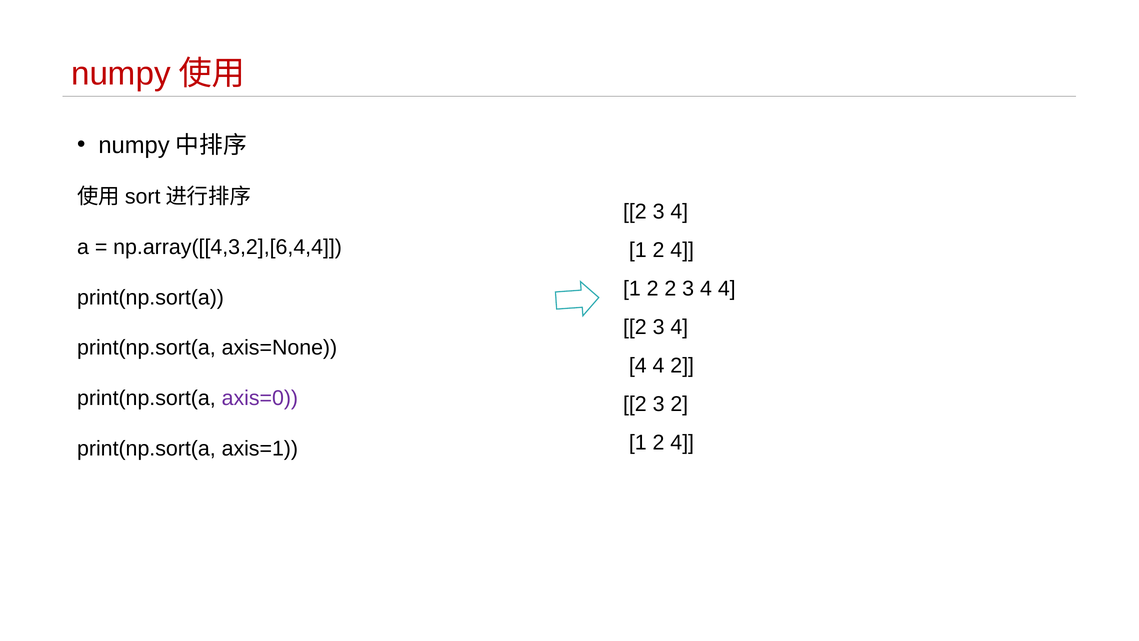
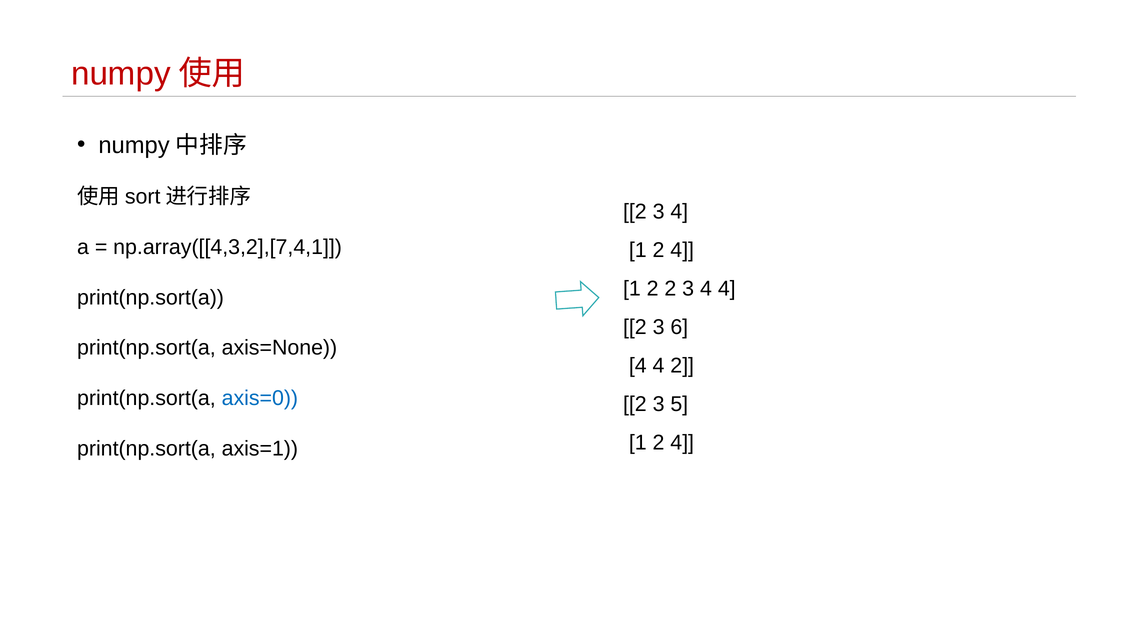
np.array([[4,3,2],[6,4,4: np.array([[4,3,2],[6,4,4 -> np.array([[4,3,2],[7,4,1 (228, 247)
4: 4 -> 6 (679, 327)
axis=0 colour: purple -> blue (260, 398)
3 2: 2 -> 5 (679, 404)
